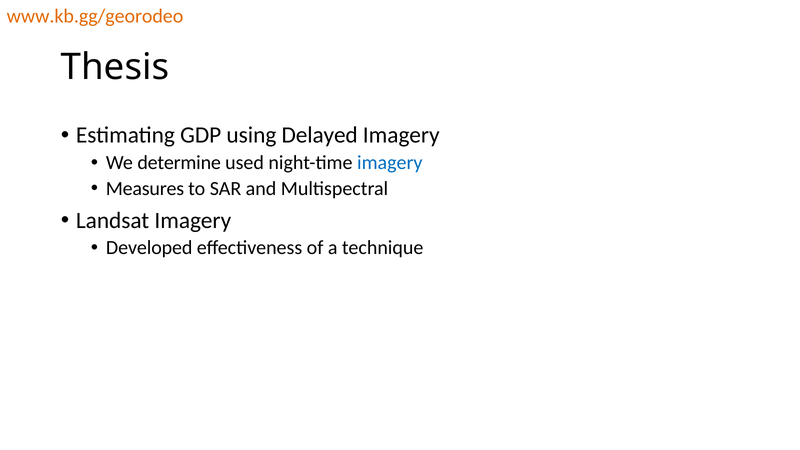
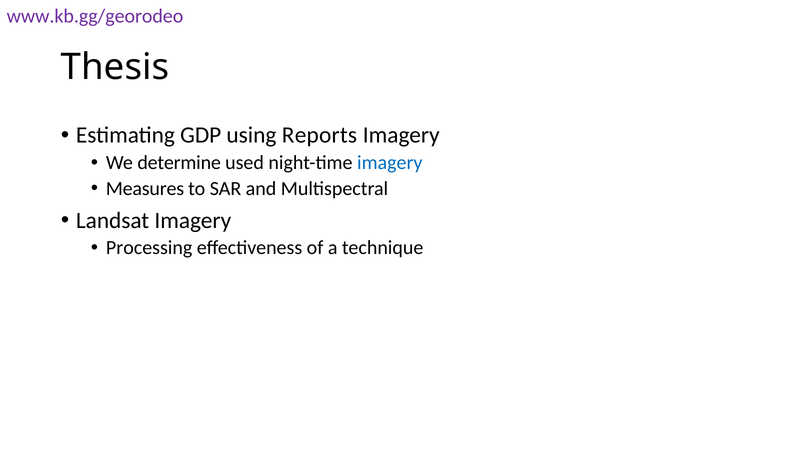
www.kb.gg/georodeo colour: orange -> purple (95, 16)
Delayed: Delayed -> Reports (319, 135)
Developed: Developed -> Processing (149, 248)
